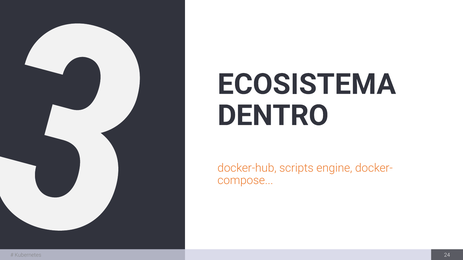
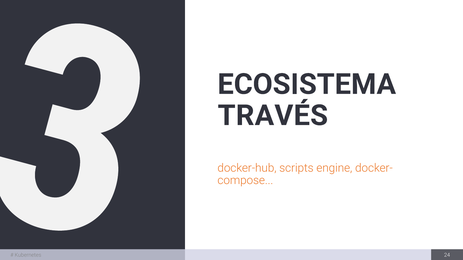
DENTRO: DENTRO -> TRAVÉS (273, 116)
